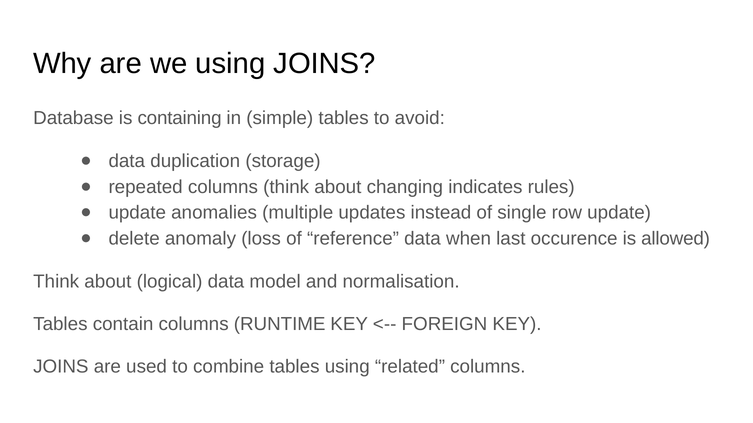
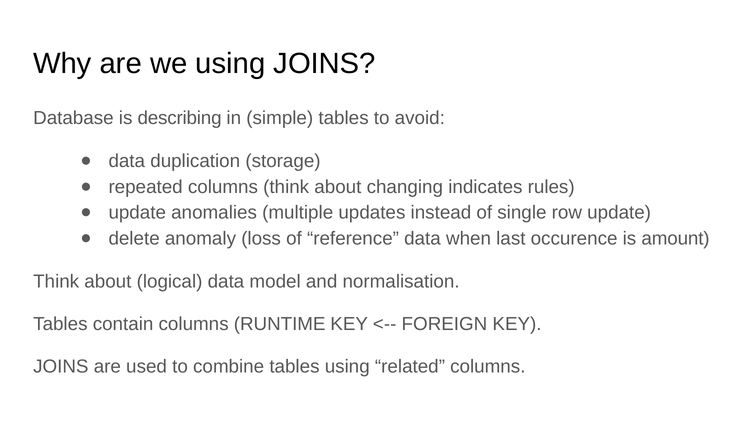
containing: containing -> describing (180, 118)
allowed: allowed -> amount (676, 239)
